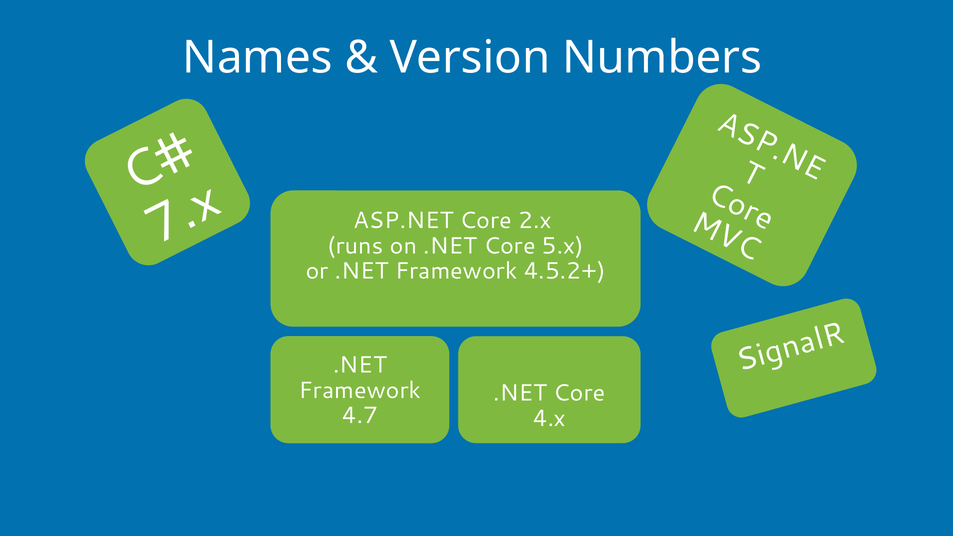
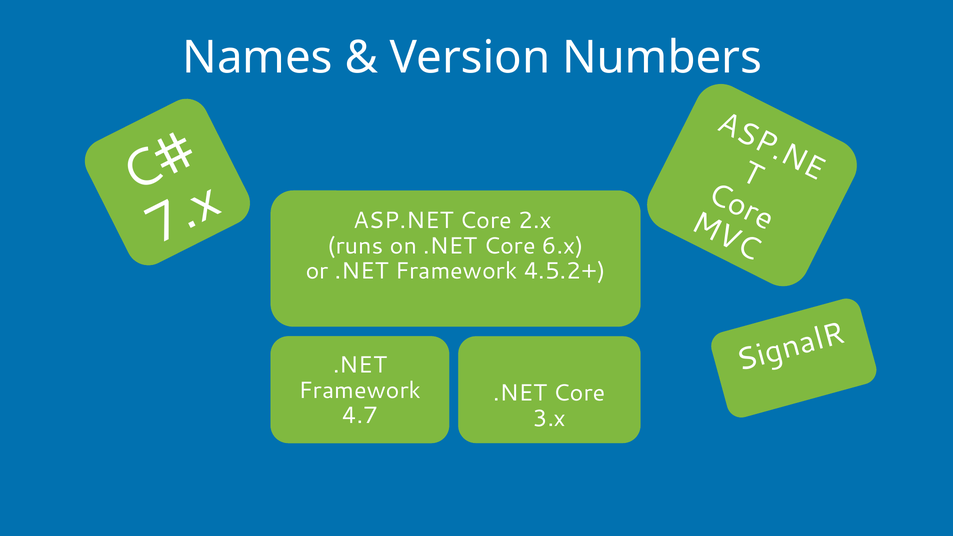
5.x: 5.x -> 6.x (563, 246)
4.x: 4.x -> 3.x (549, 418)
